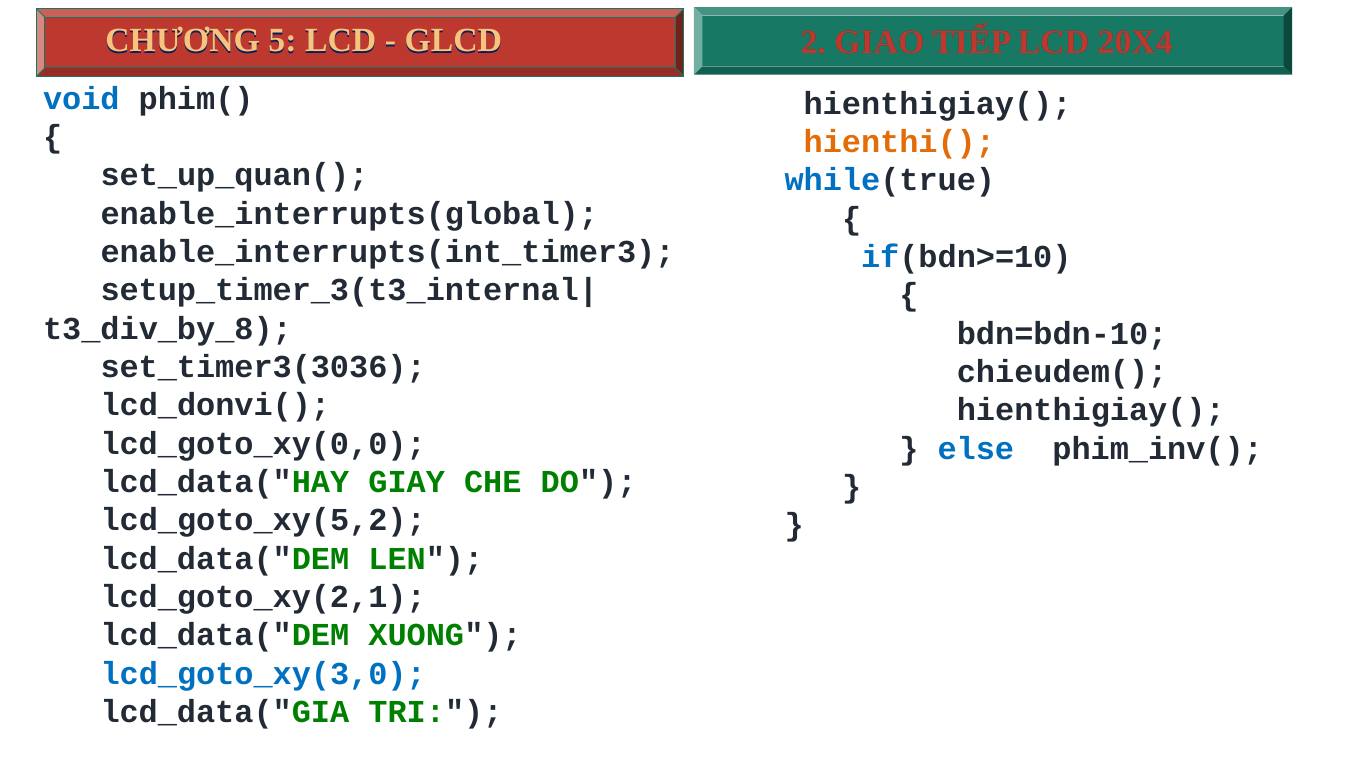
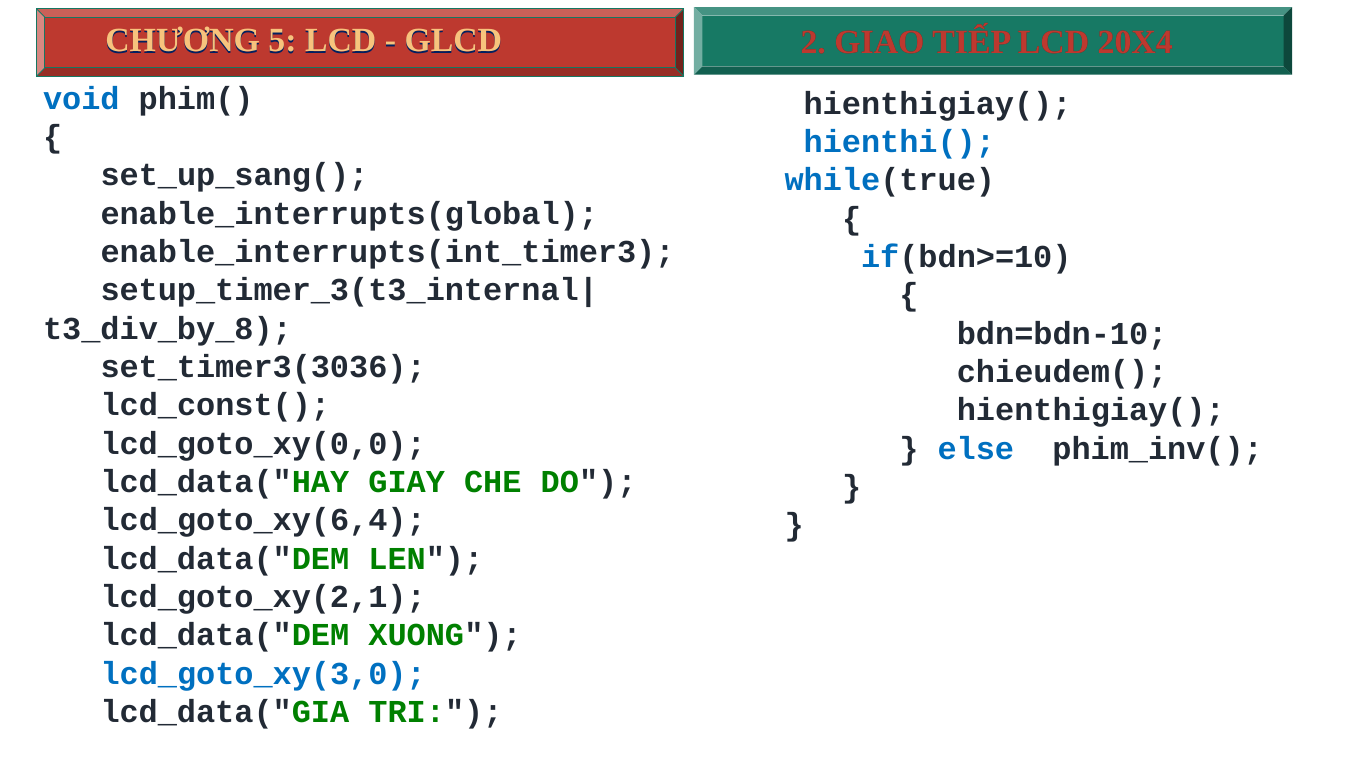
hienthi( colour: orange -> blue (899, 142)
set_up_quan(: set_up_quan( -> set_up_sang( (234, 175)
lcd_donvi(: lcd_donvi( -> lcd_const( (215, 405)
lcd_goto_xy(5,2: lcd_goto_xy(5,2 -> lcd_goto_xy(6,4 (263, 520)
